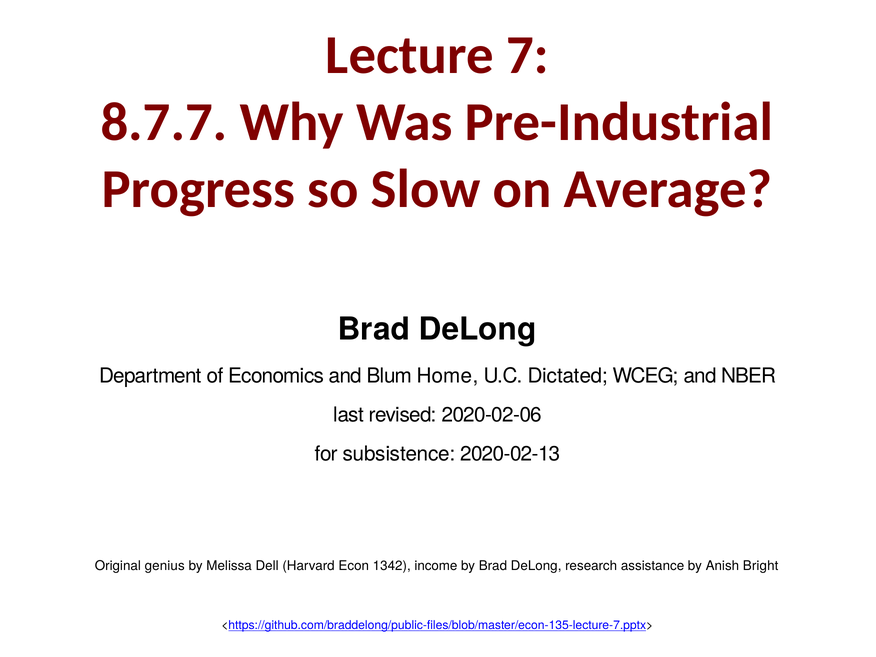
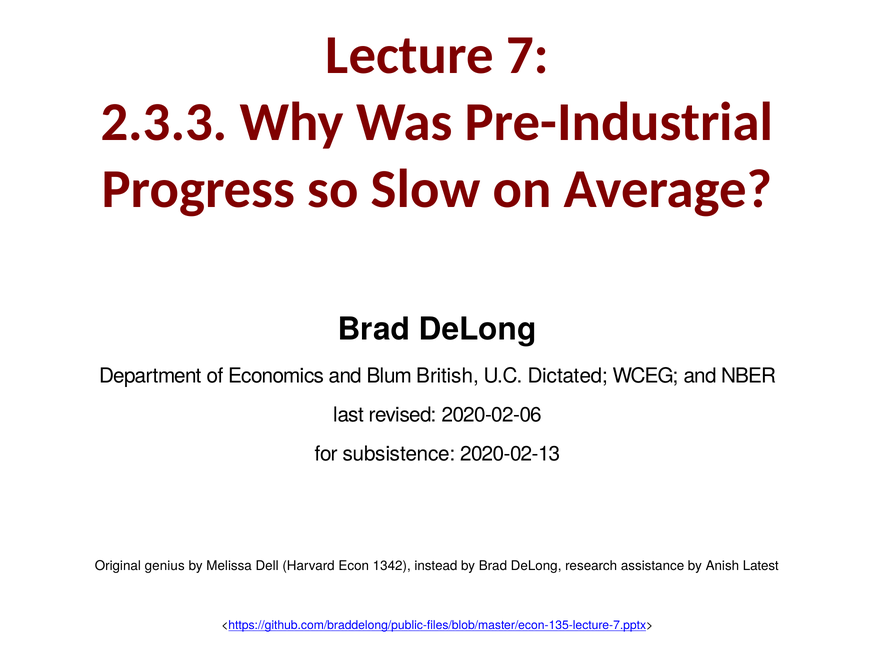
8.7.7: 8.7.7 -> 2.3.3 (164, 122)
Home: Home -> British (448, 376)
income: income -> instead (436, 566)
Bright: Bright -> Latest (761, 566)
